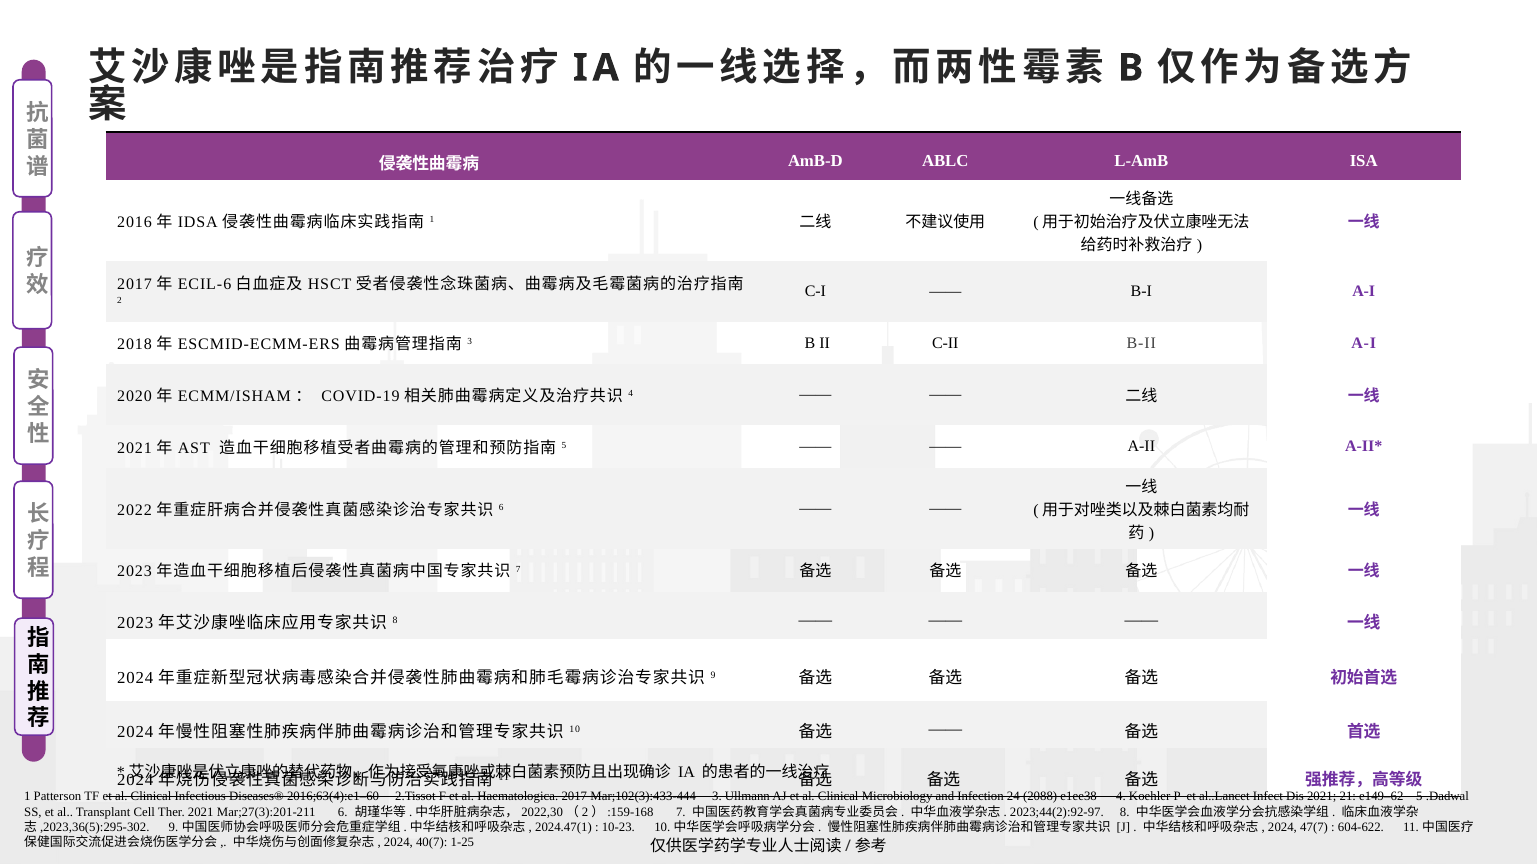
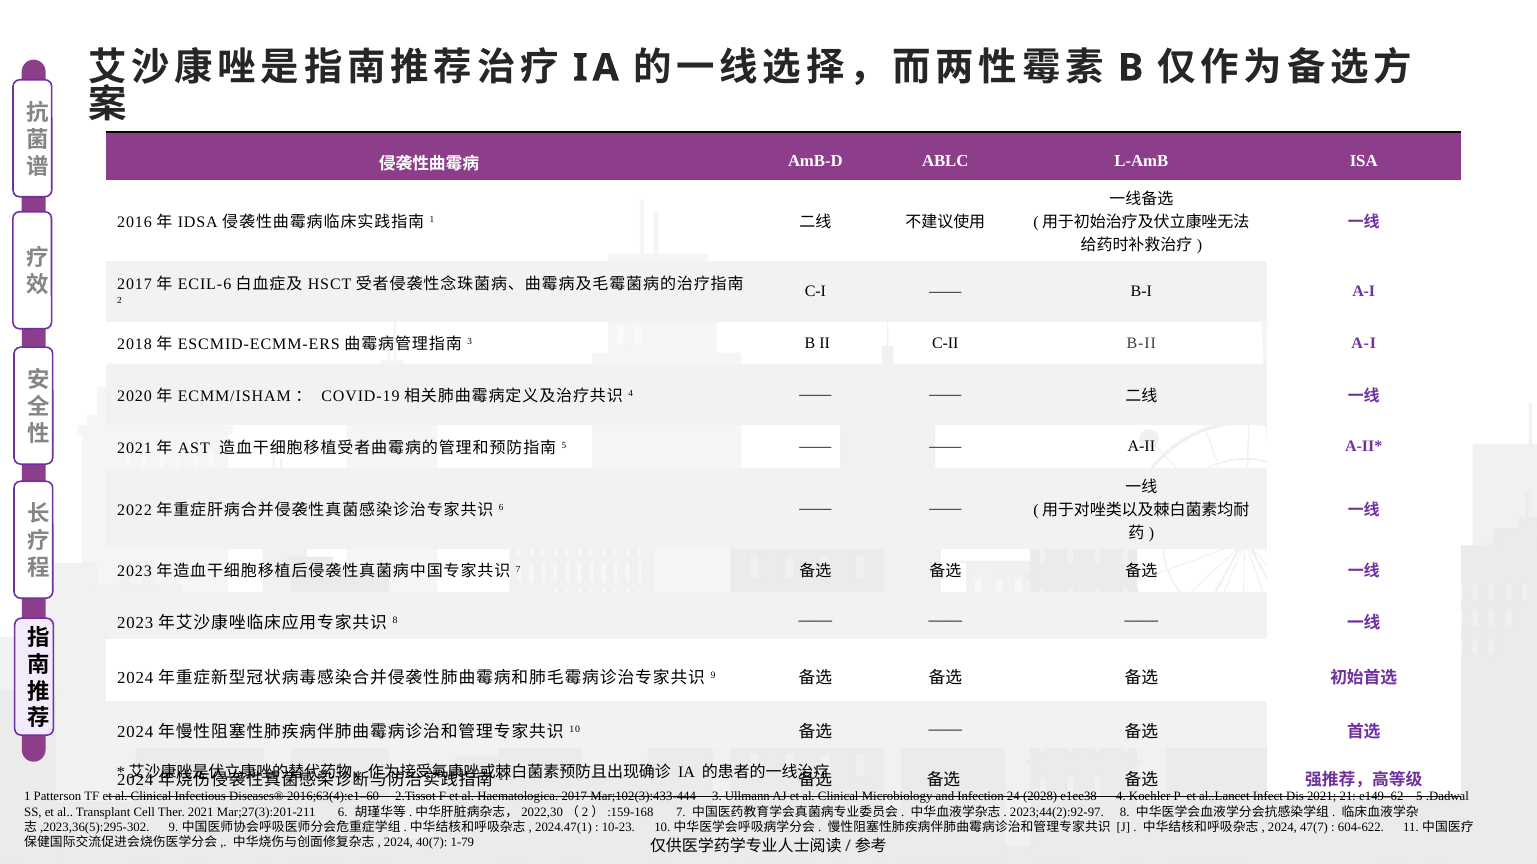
2088: 2088 -> 2028 (1040, 797)
1-25: 1-25 -> 1-79 (462, 843)
